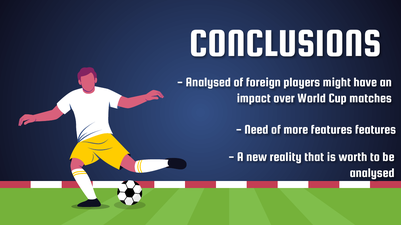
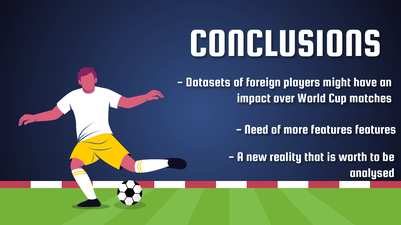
Analysed: Analysed -> Datasets (208, 82)
